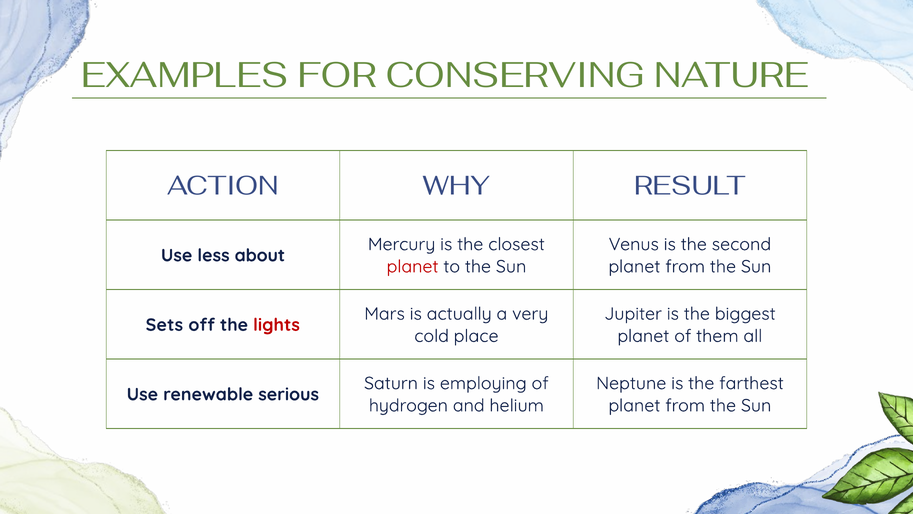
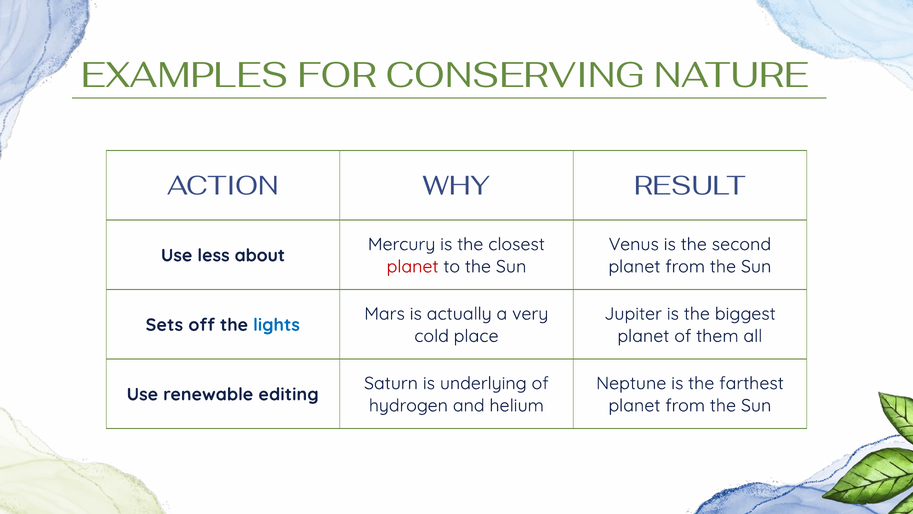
lights colour: red -> blue (276, 325)
employing: employing -> underlying (483, 383)
serious: serious -> editing (289, 394)
